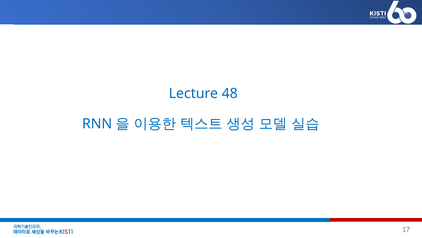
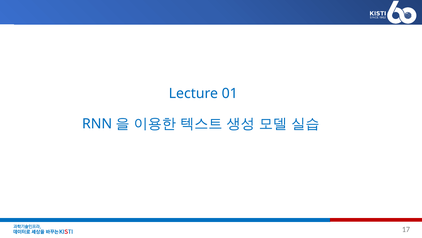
48: 48 -> 01 (230, 93)
